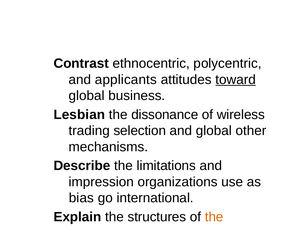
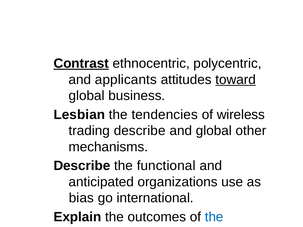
Contrast underline: none -> present (81, 64)
dissonance: dissonance -> tendencies (165, 115)
trading selection: selection -> describe (140, 131)
limitations: limitations -> functional (166, 166)
impression: impression -> anticipated (101, 182)
structures: structures -> outcomes (157, 217)
the colour: orange -> blue (214, 217)
